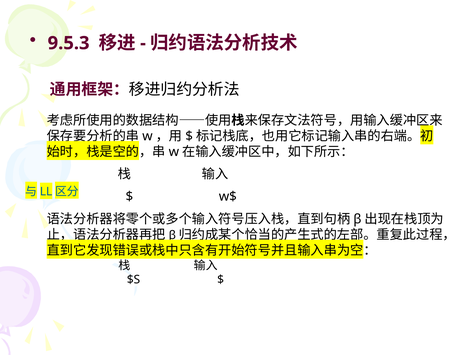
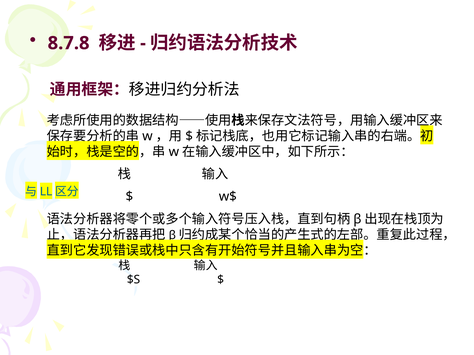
9.5.3: 9.5.3 -> 8.7.8 (69, 43)
